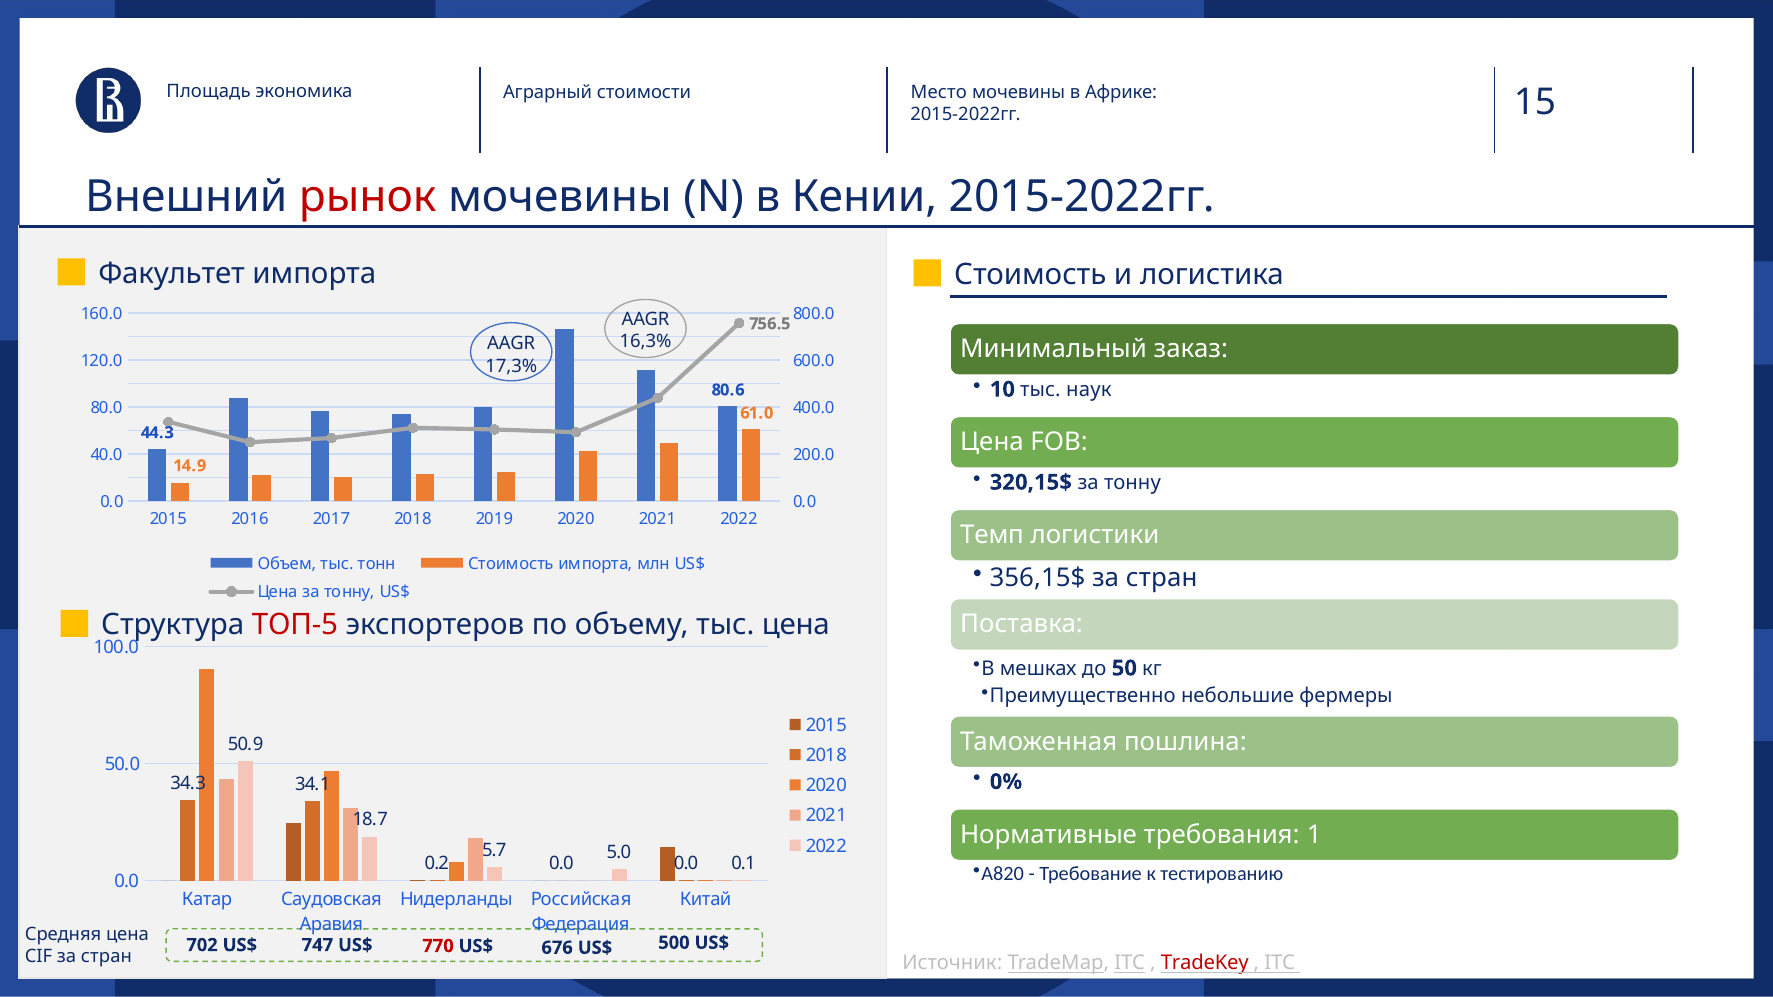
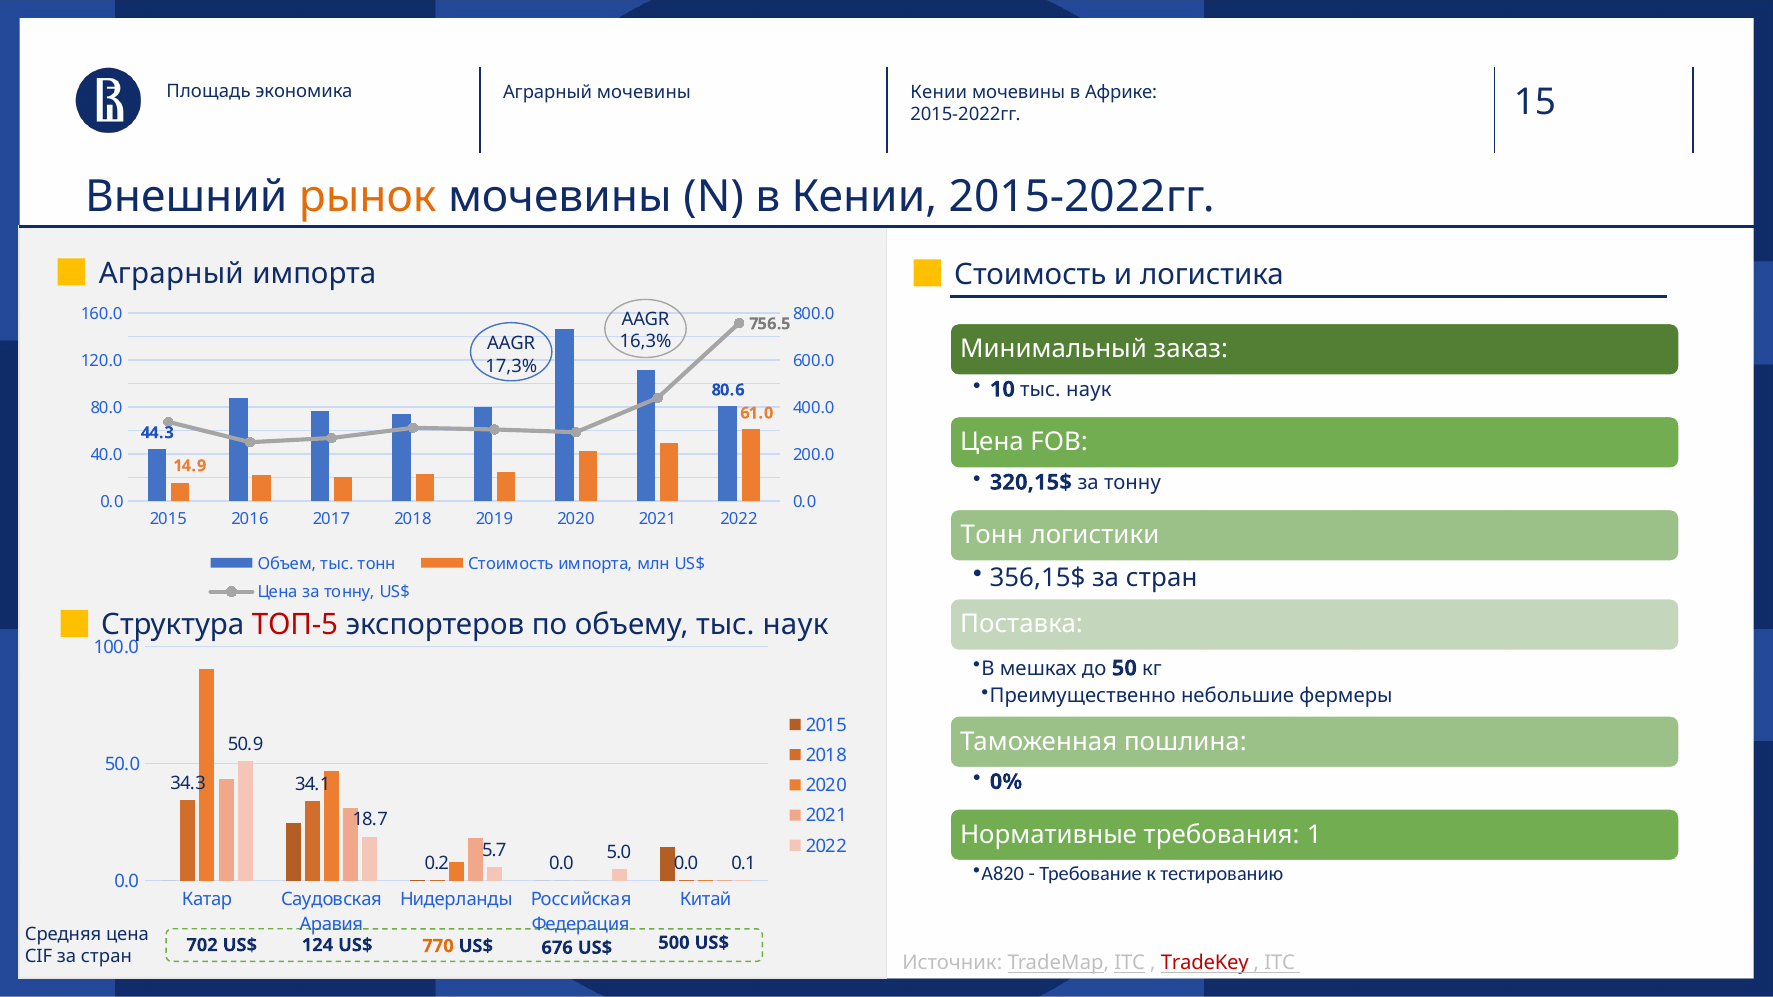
Аграрный стоимости: стоимости -> мочевины (644, 92)
Место: Место -> Кении (939, 92)
рынок colour: red -> orange (368, 197)
Факультет: Факультет -> Аграрный (171, 274)
Темп: Темп -> Тонн (992, 535)
объему тыс цена: цена -> наук (796, 625)
747: 747 -> 124 (317, 945)
770 colour: red -> orange (438, 946)
